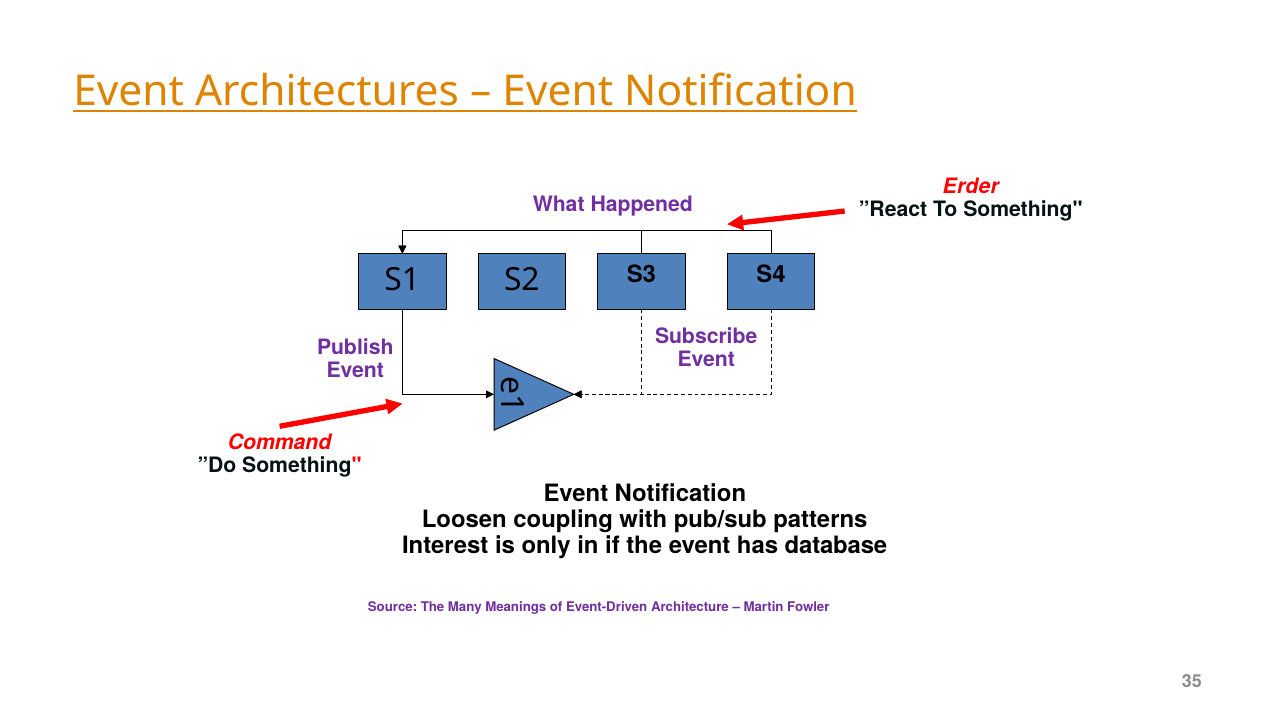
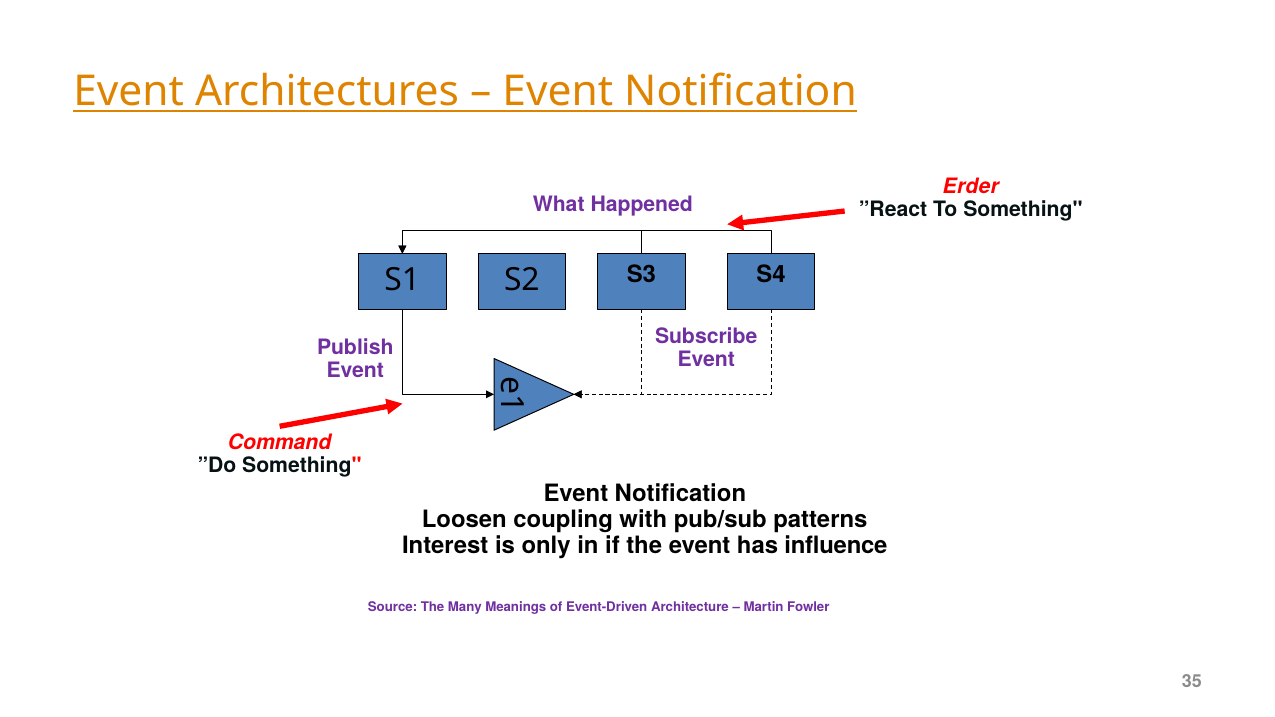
database: database -> influence (836, 546)
